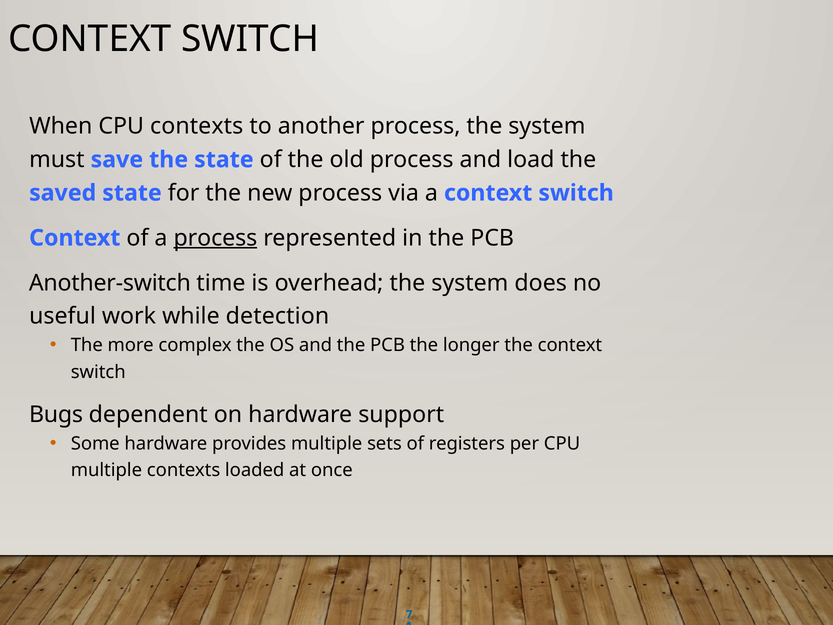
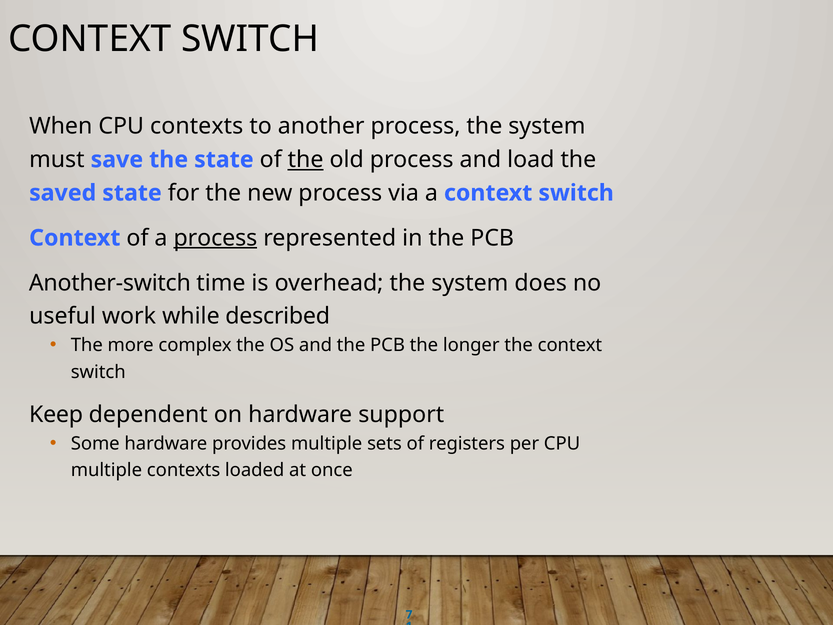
the underline: none -> present (306, 160)
detection: detection -> described (278, 316)
Bugs: Bugs -> Keep (56, 414)
